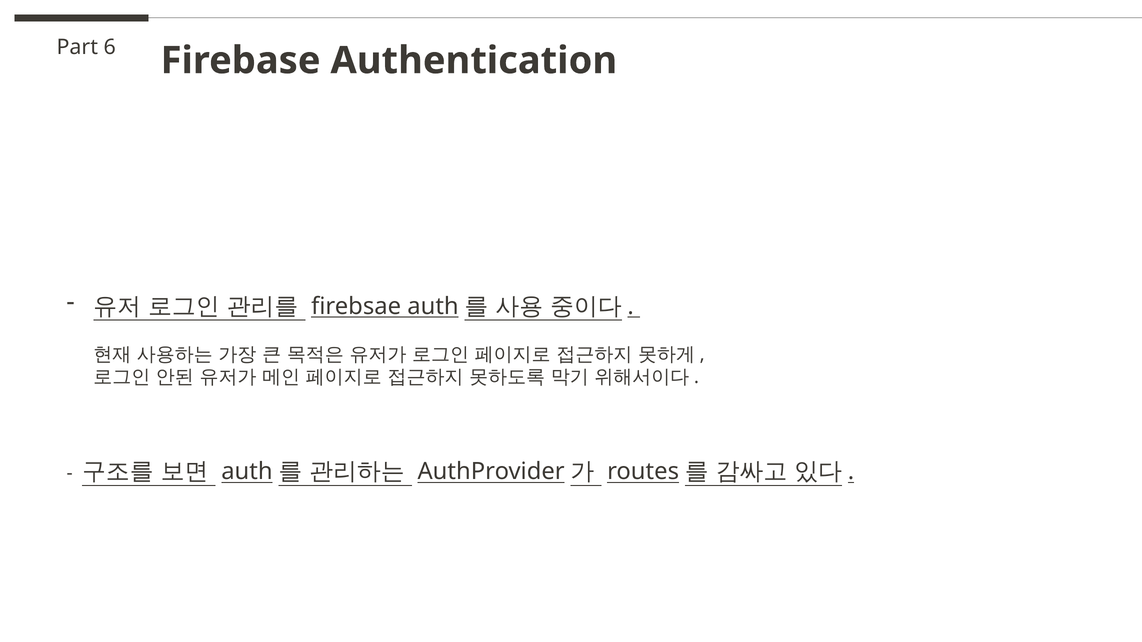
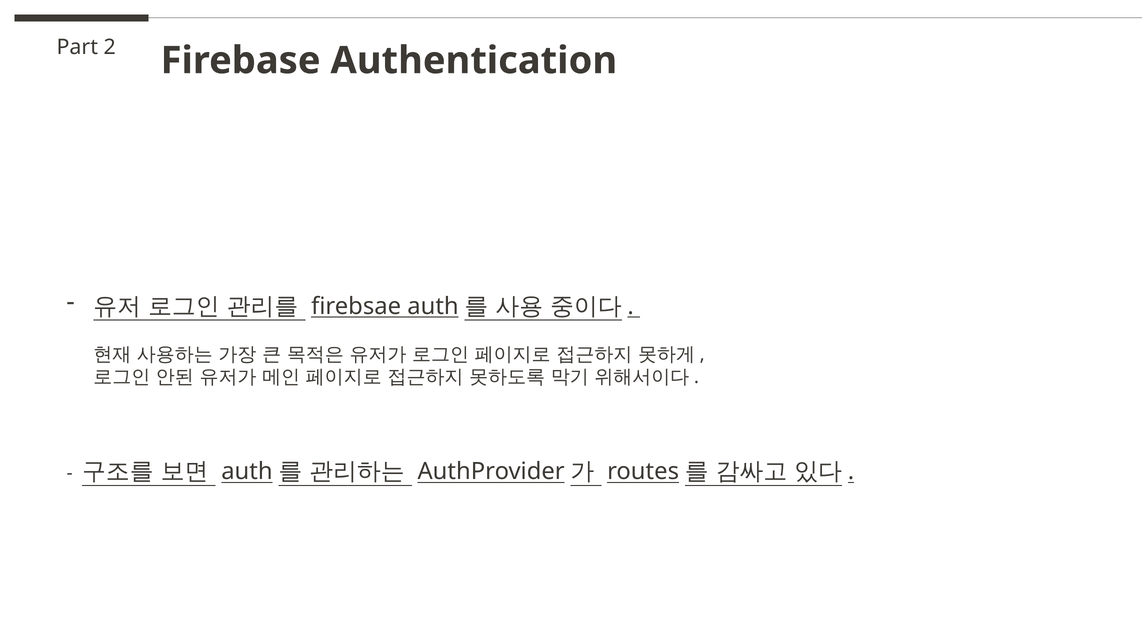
6: 6 -> 2 (110, 47)
